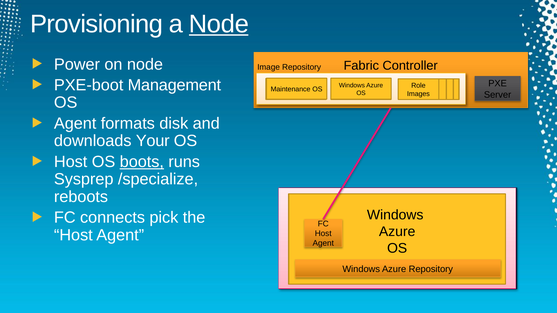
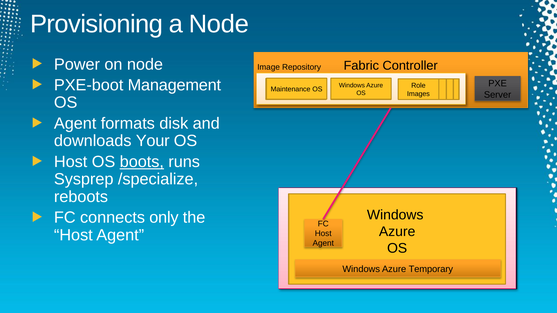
Node underline: present -> none (219, 24)
pick: pick -> only (164, 218)
Azure Repository: Repository -> Temporary (431, 269)
